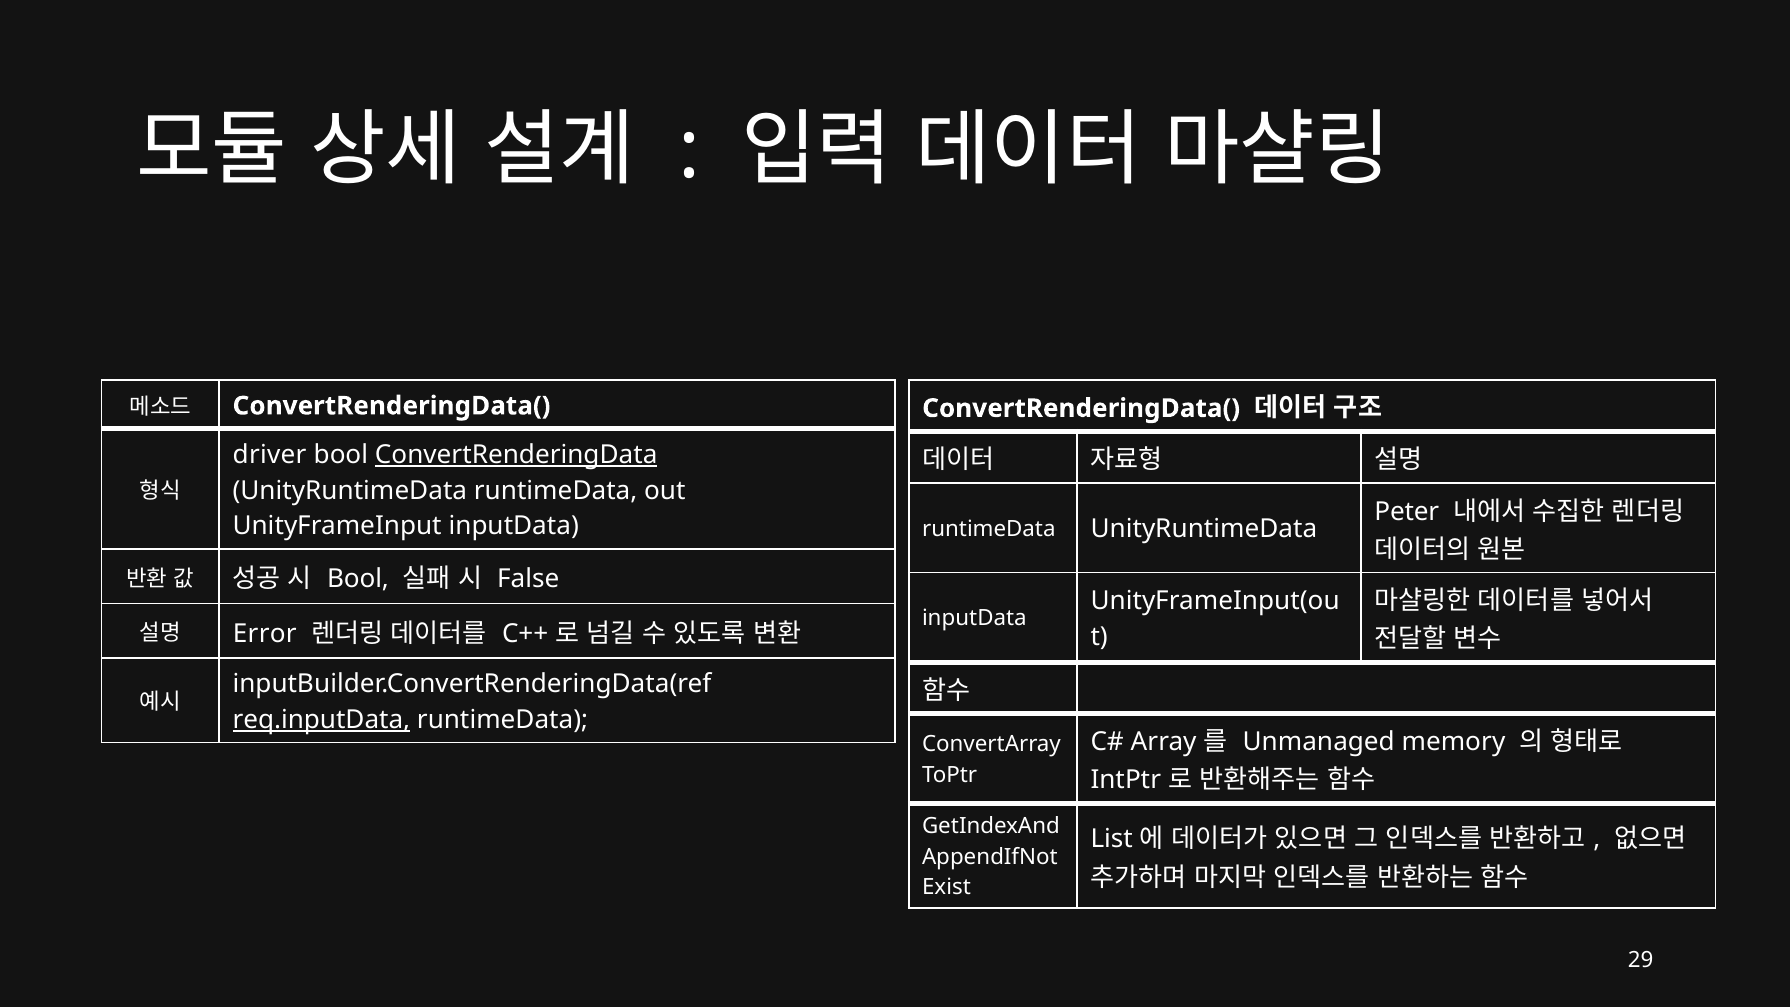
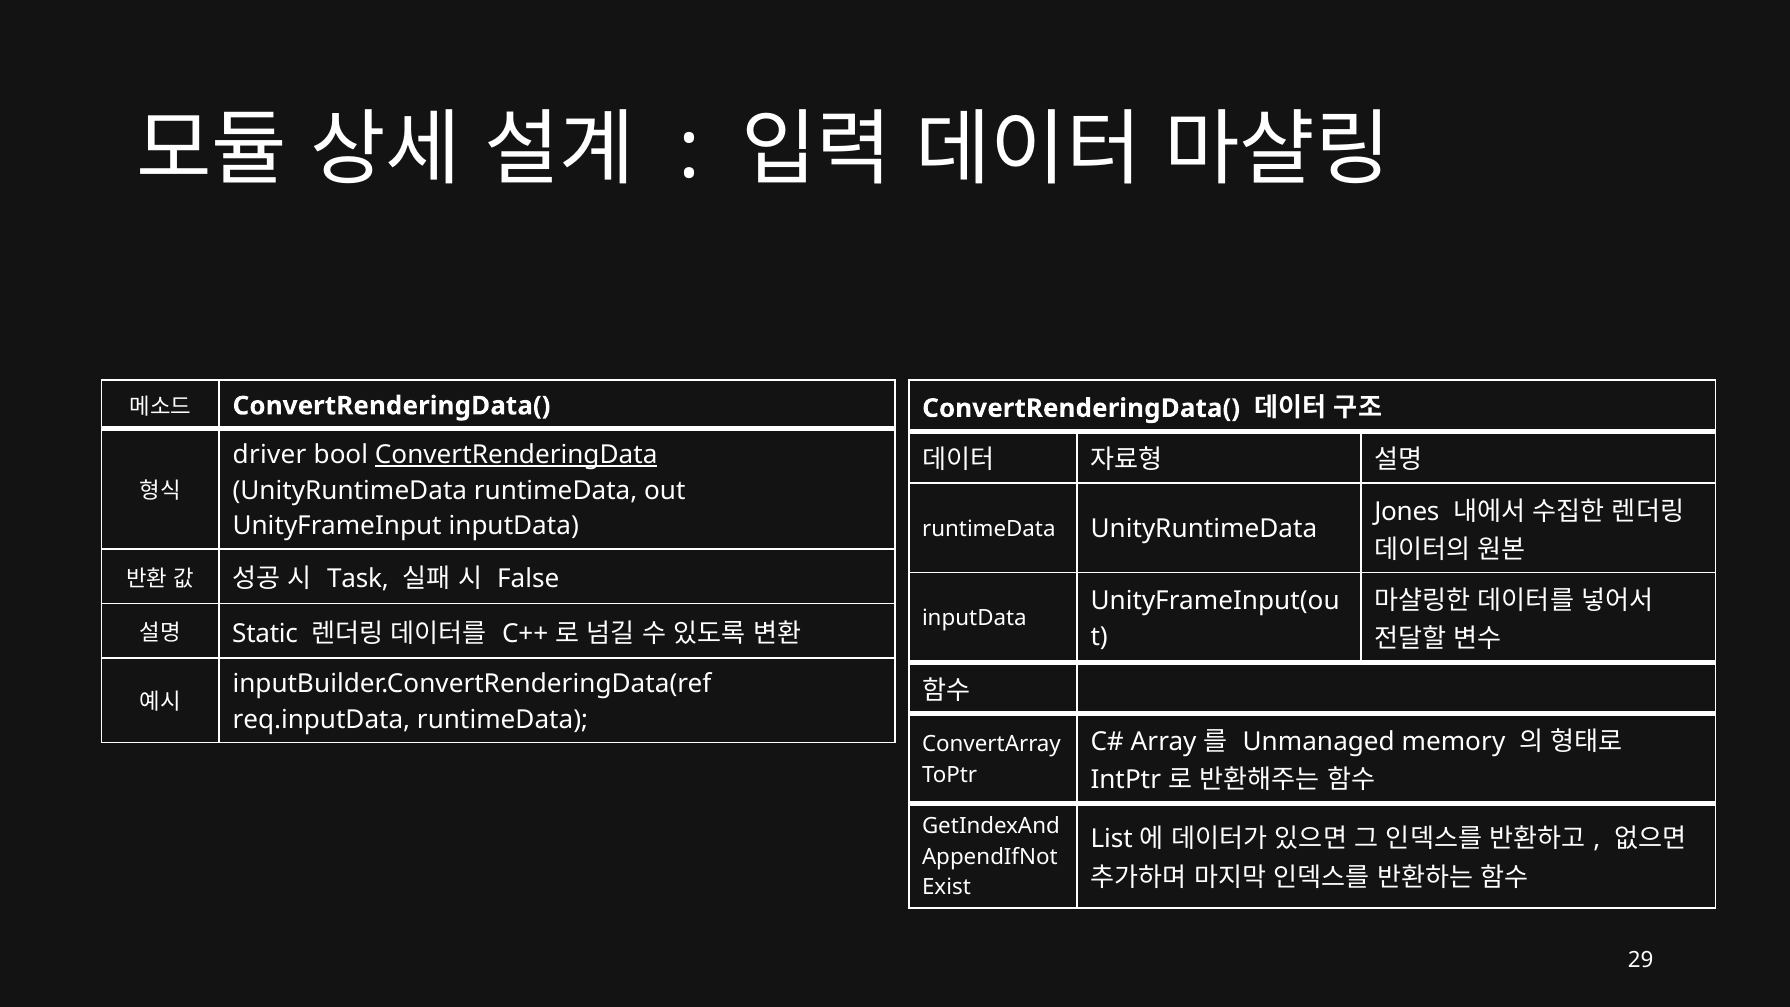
Peter: Peter -> Jones (1407, 511)
Bool: Bool -> Task (358, 579)
Error: Error -> Static (265, 633)
req.inputData underline: present -> none (321, 719)
